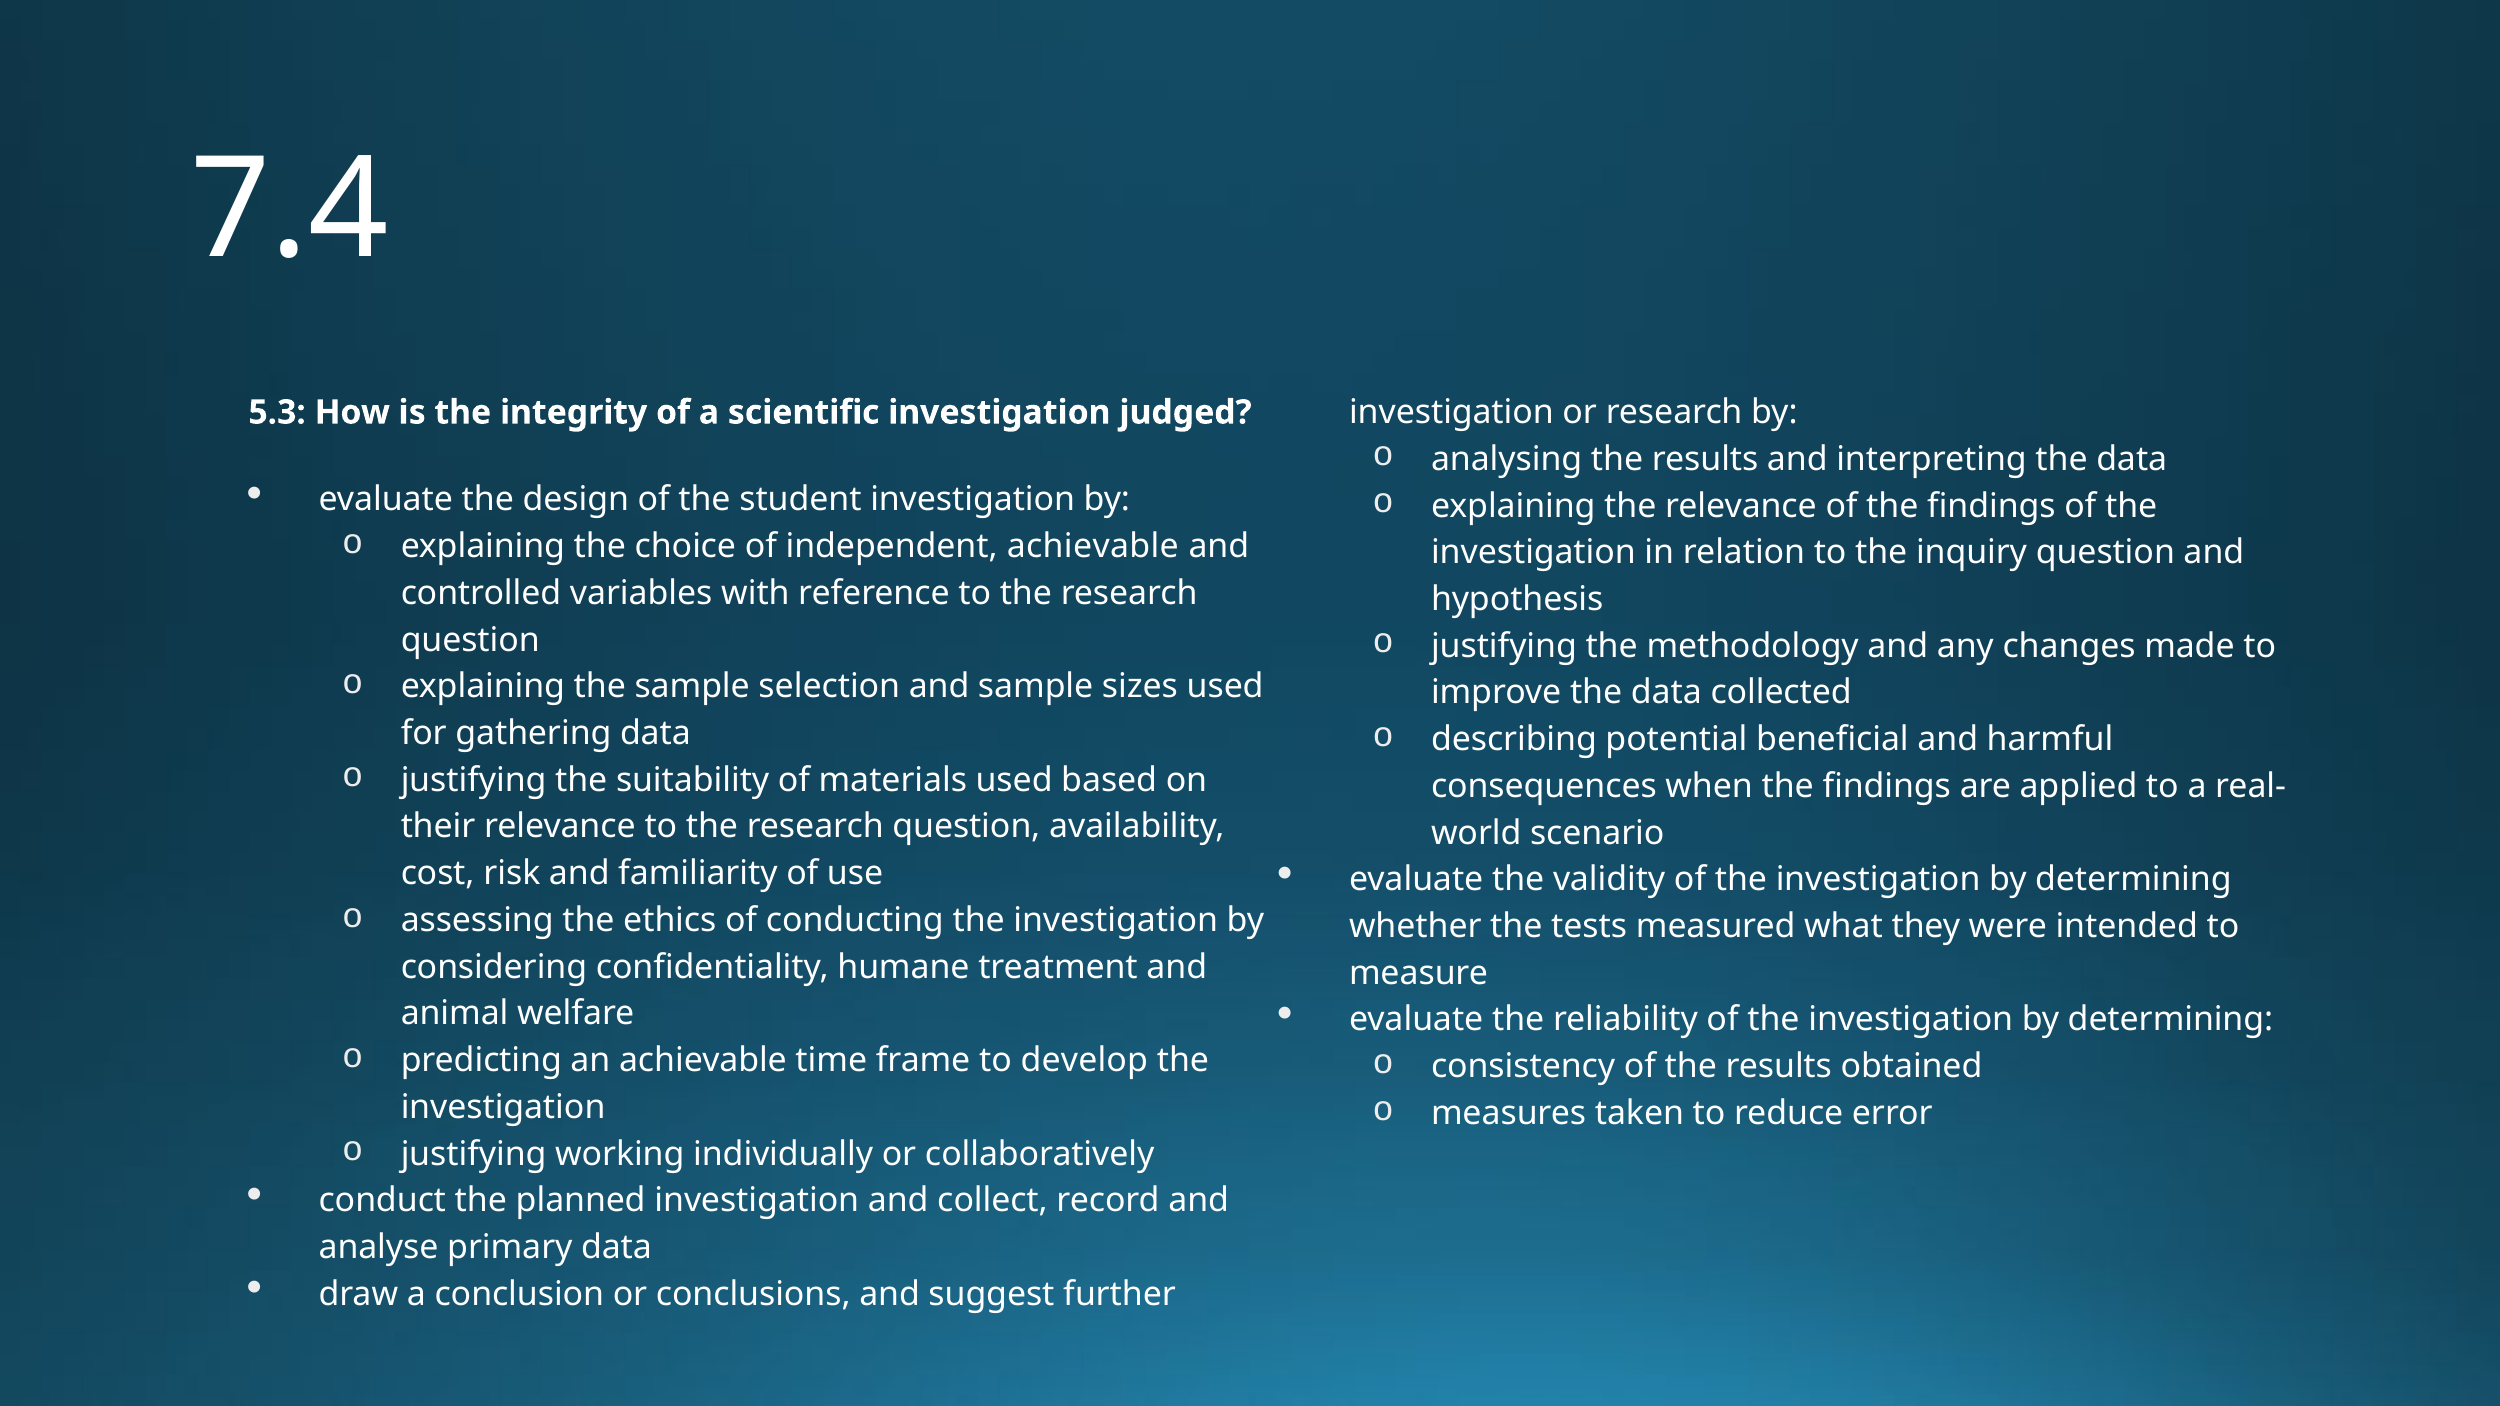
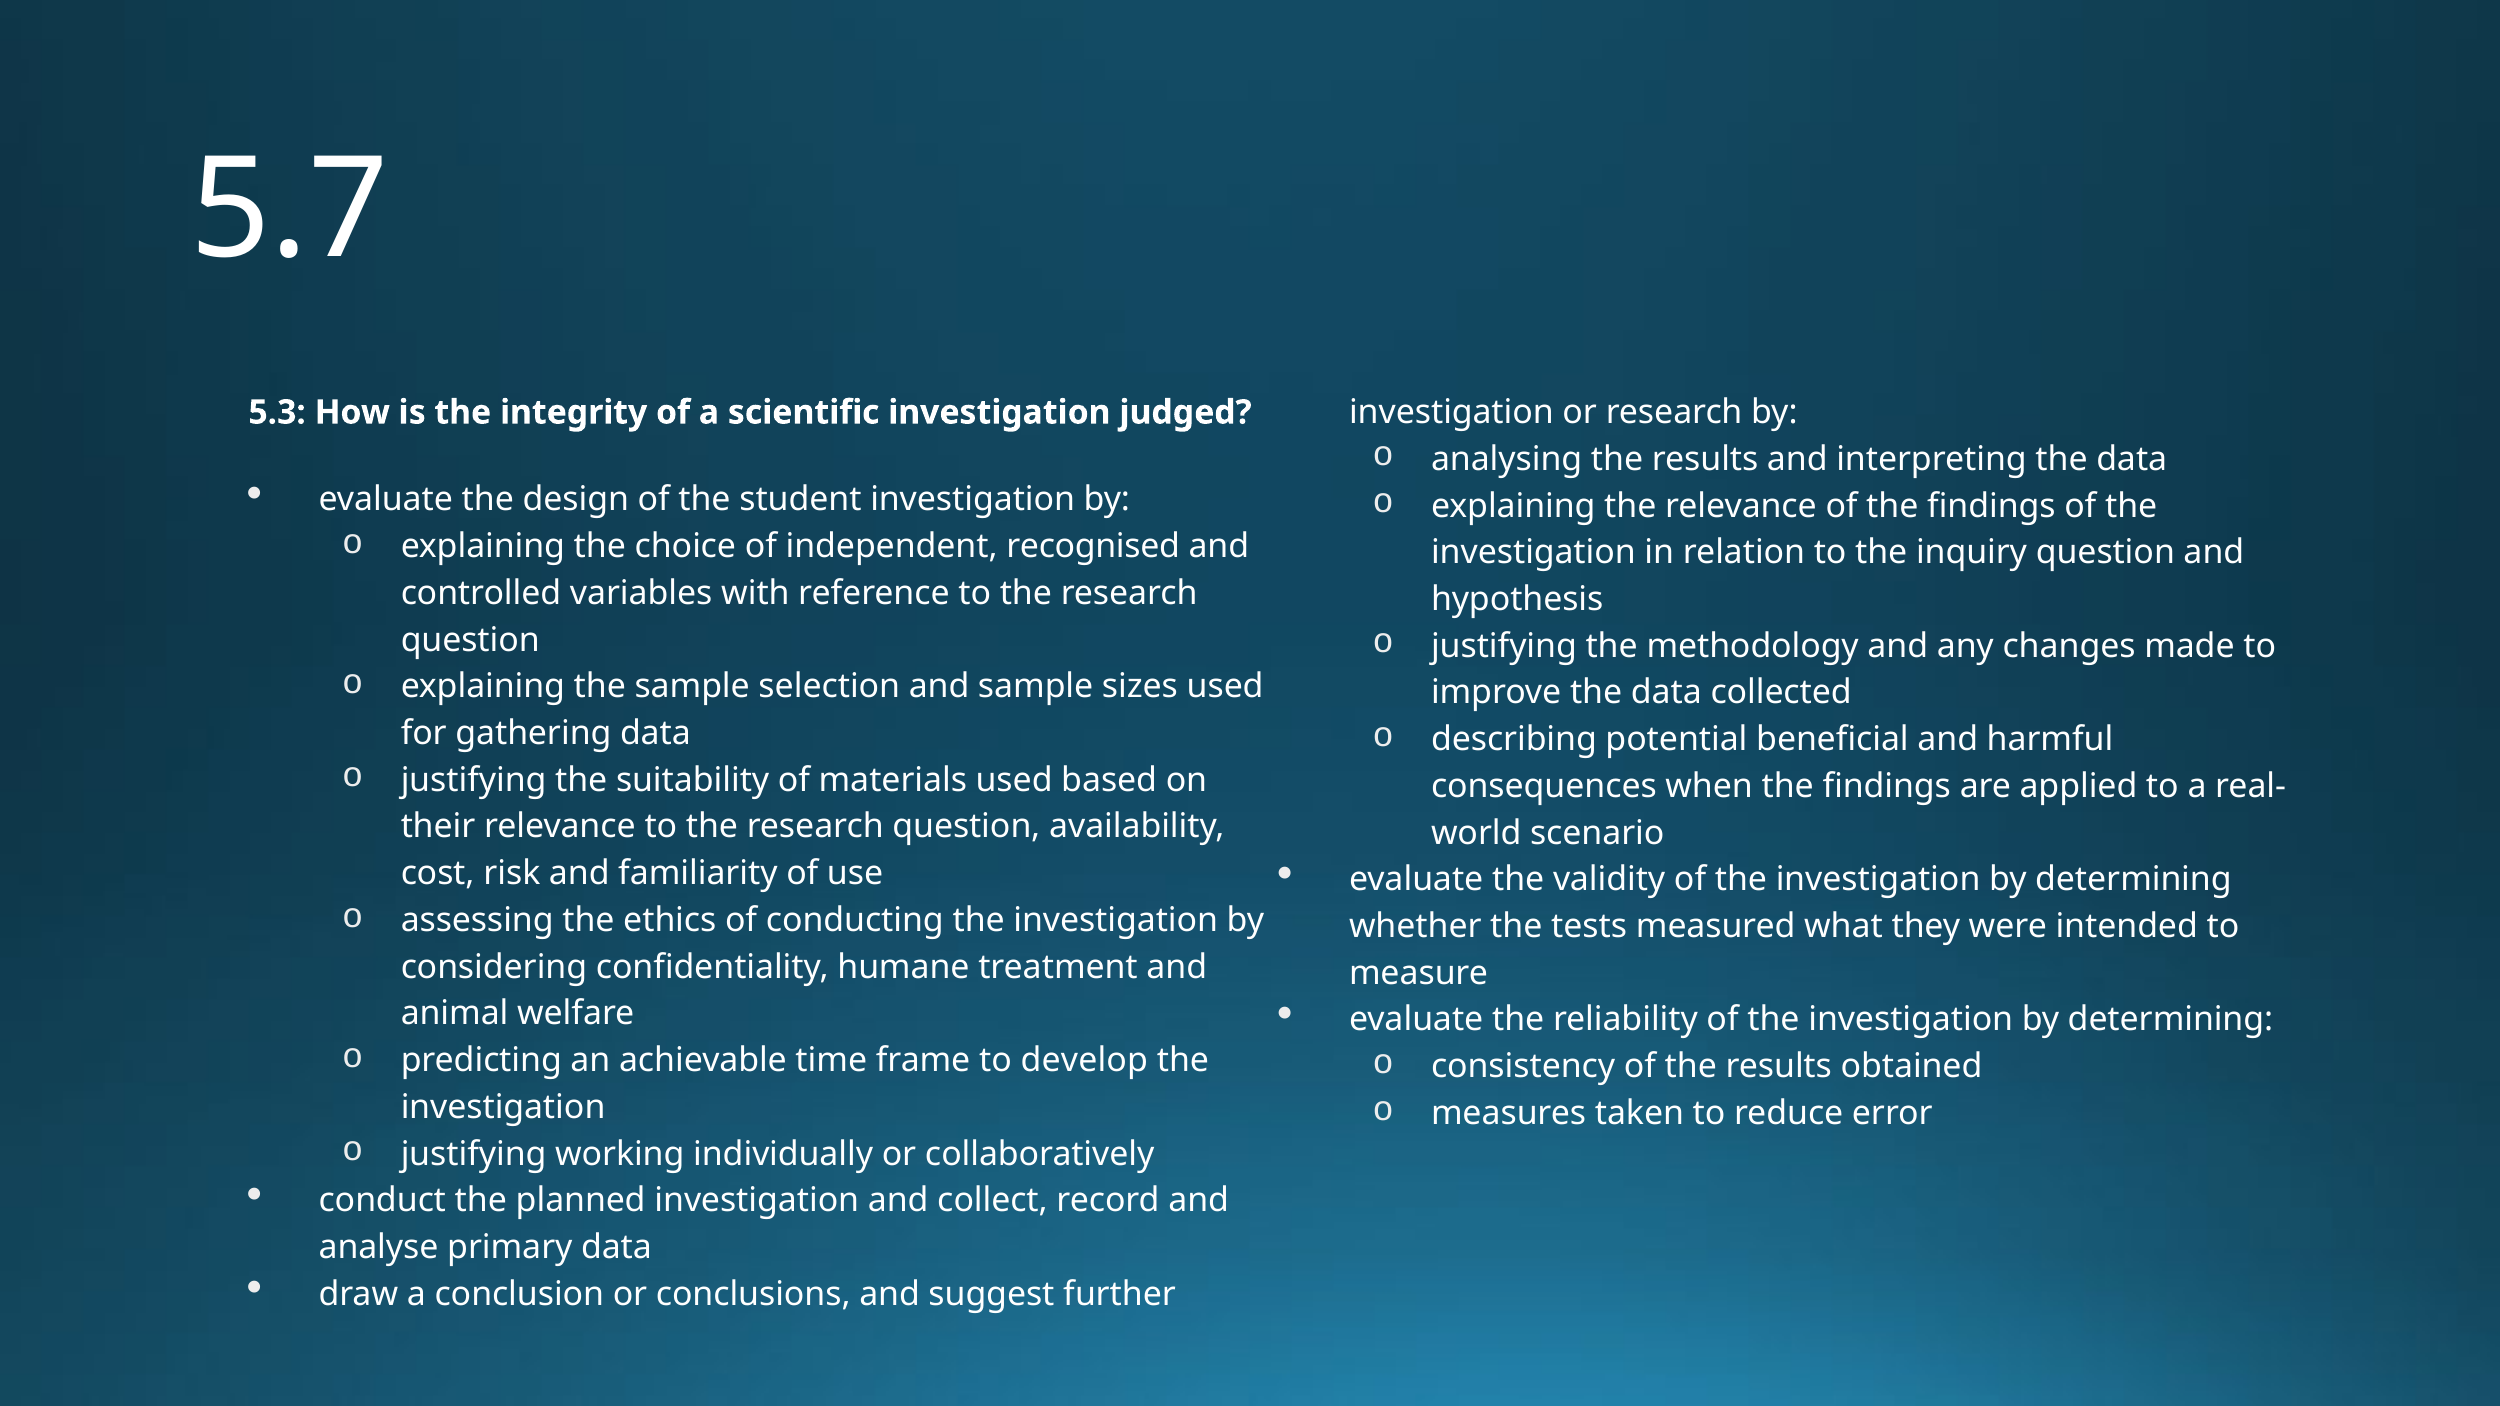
7.4: 7.4 -> 5.7 (290, 210)
independent achievable: achievable -> recognised (1093, 547)
